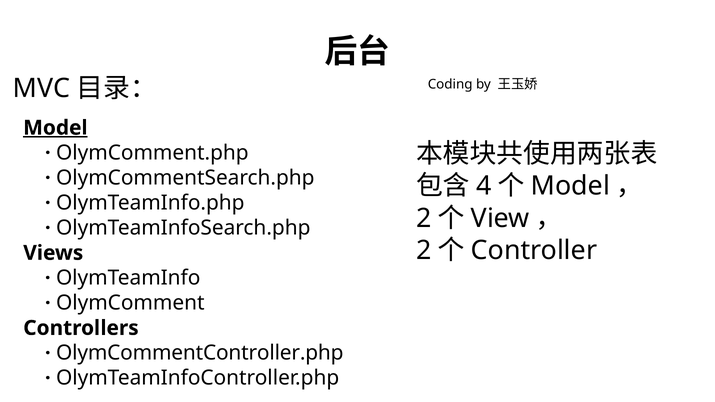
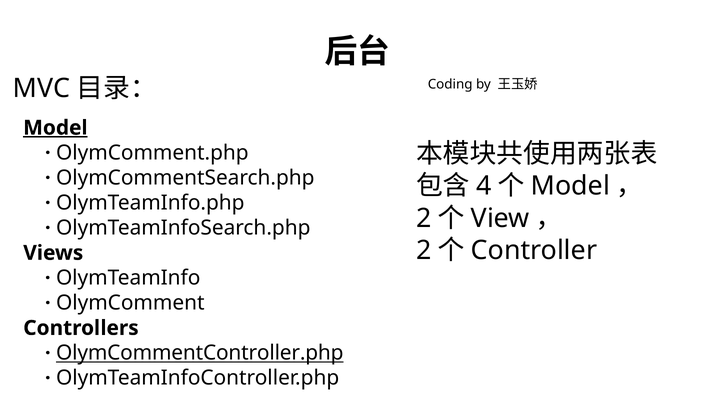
OlymCommentController.php underline: none -> present (200, 353)
